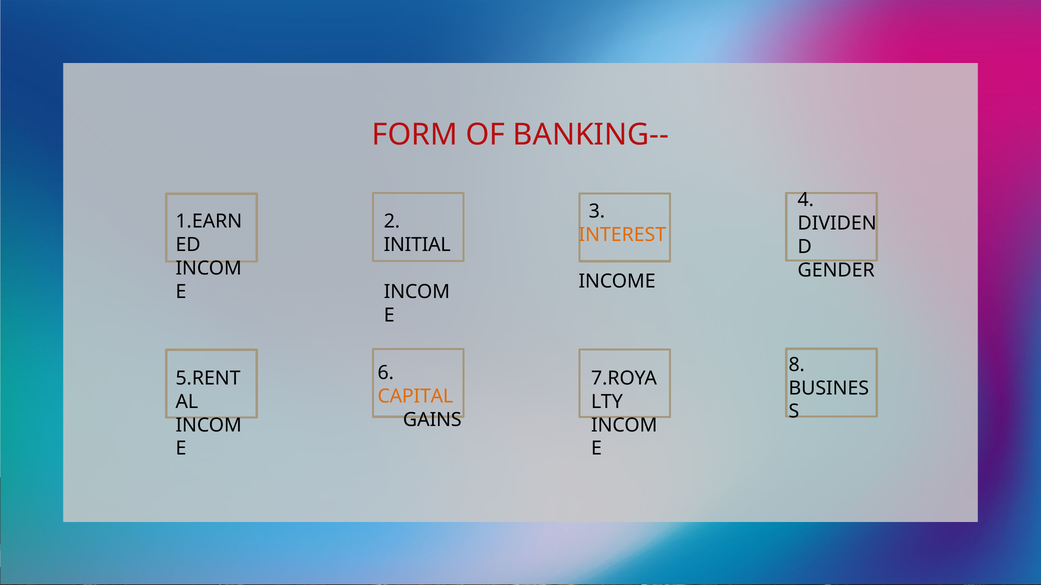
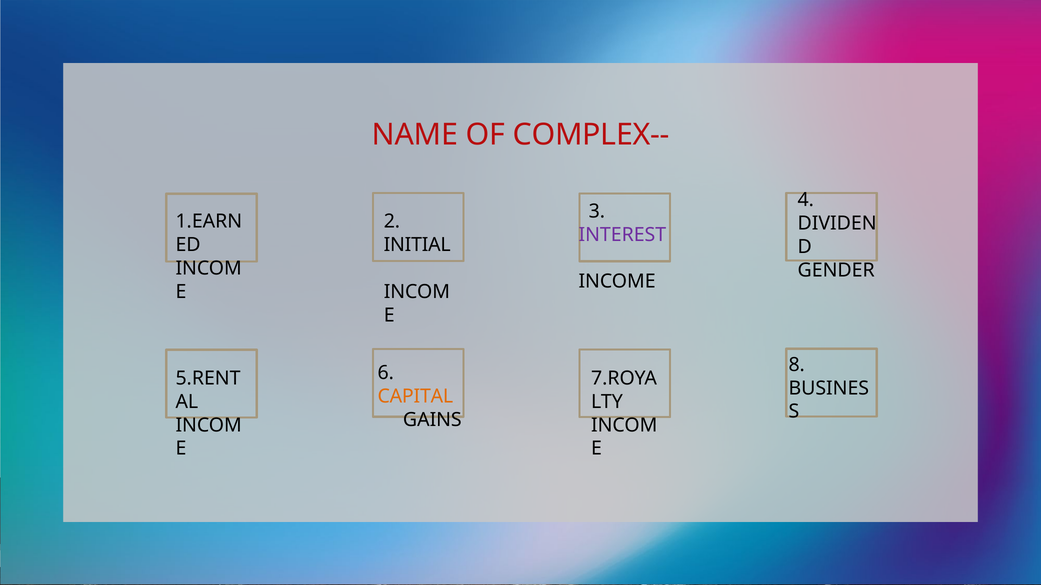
FORM: FORM -> NAME (415, 135)
BANKING--: BANKING-- -> COMPLEX-- (591, 135)
INTEREST colour: orange -> purple (622, 235)
